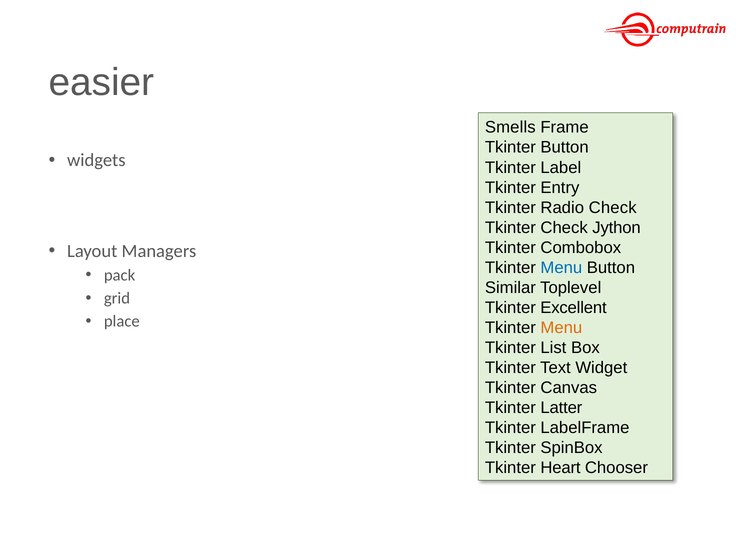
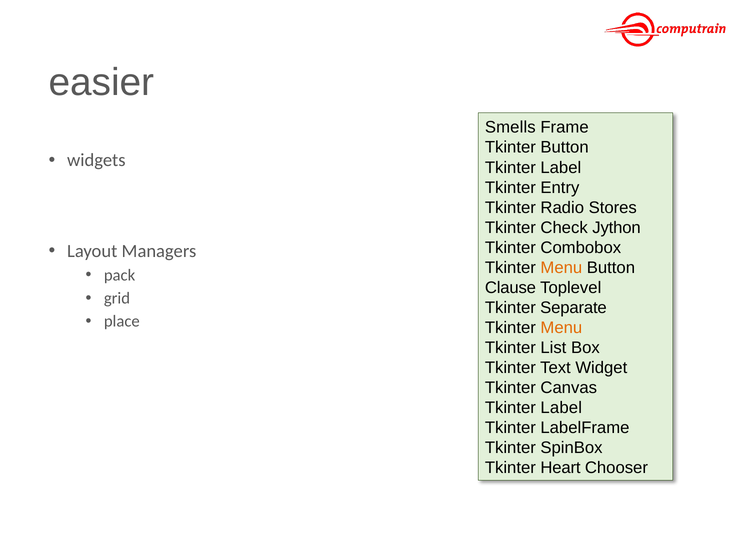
Radio Check: Check -> Stores (613, 208)
Menu colour: blue -> orange (561, 268)
Similar: Similar -> Clause (510, 288)
Excellent: Excellent -> Separate (573, 308)
Latter: Latter -> Label (561, 408)
